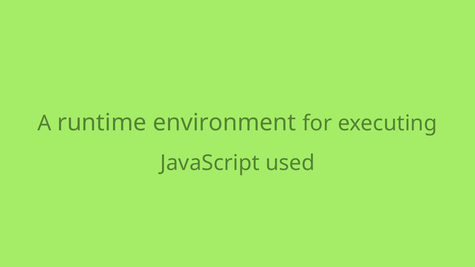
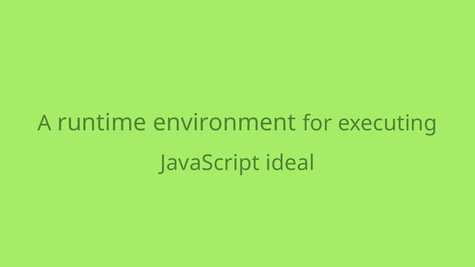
used: used -> ideal (290, 163)
